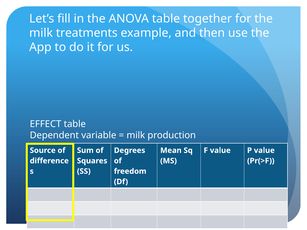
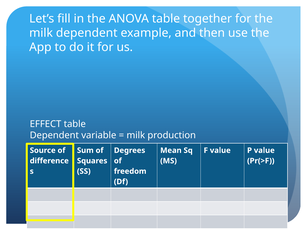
milk treatments: treatments -> dependent (87, 33)
